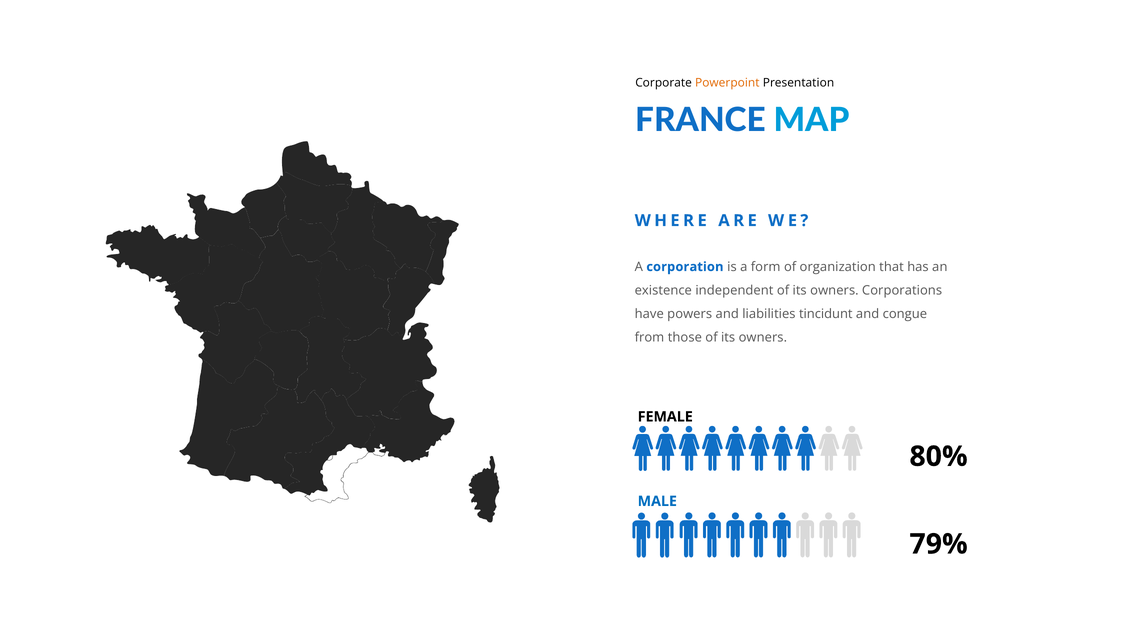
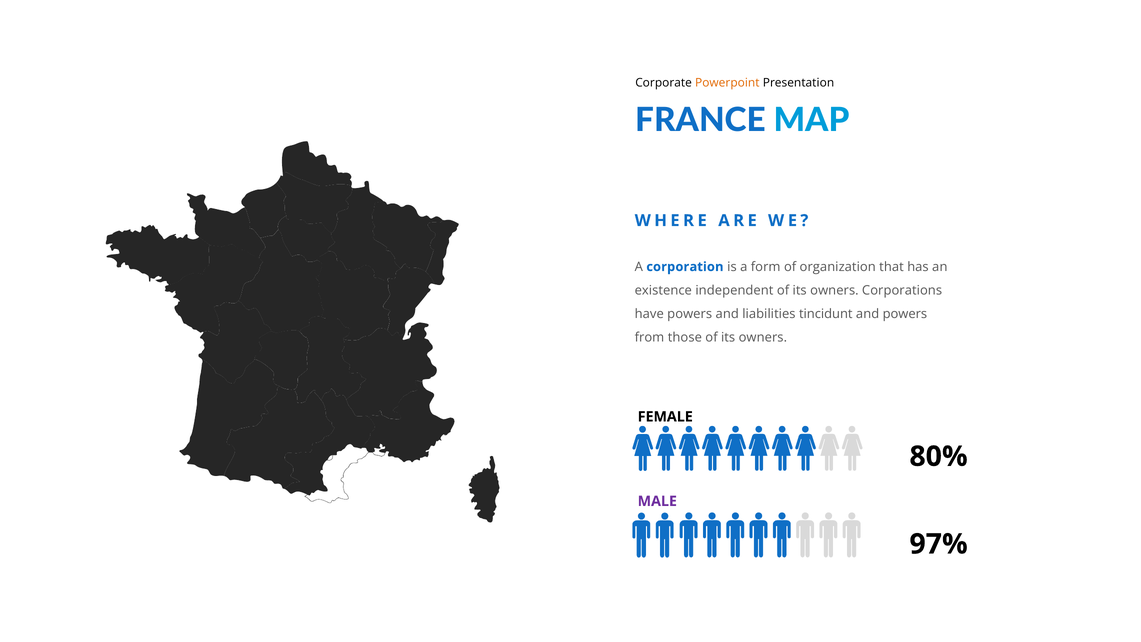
and congue: congue -> powers (905, 314)
MALE colour: blue -> purple (657, 501)
79%: 79% -> 97% (939, 544)
